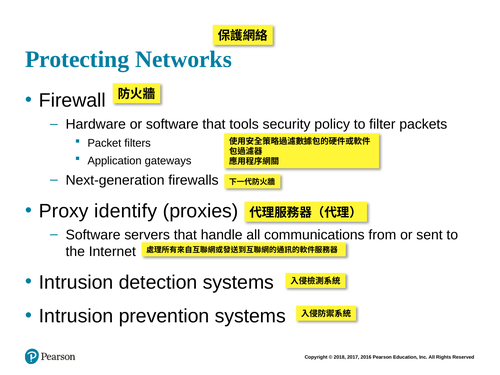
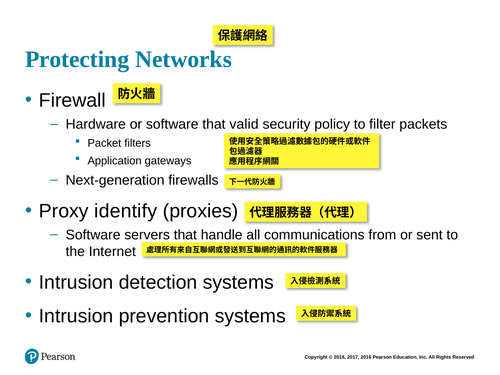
tools: tools -> valid (244, 124)
